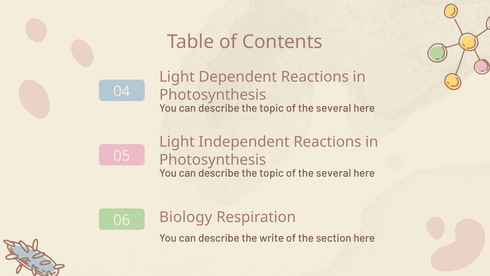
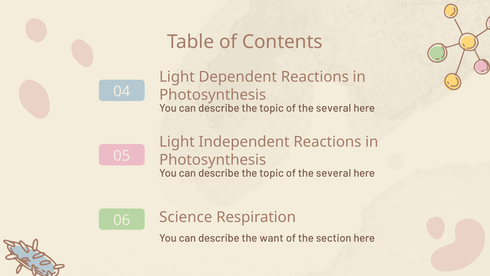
Biology: Biology -> Science (186, 217)
write: write -> want (272, 238)
